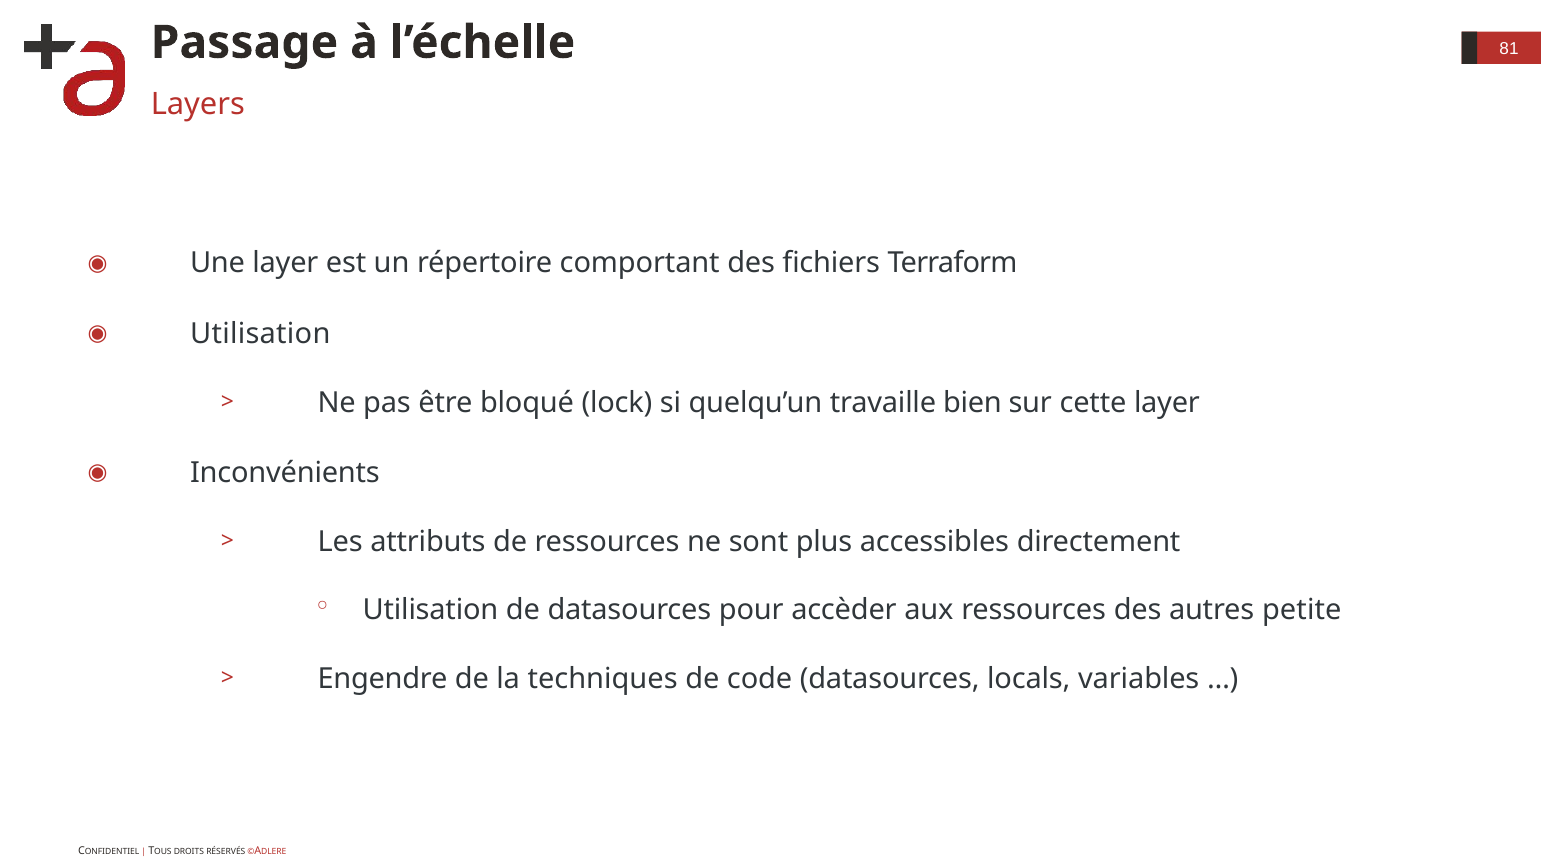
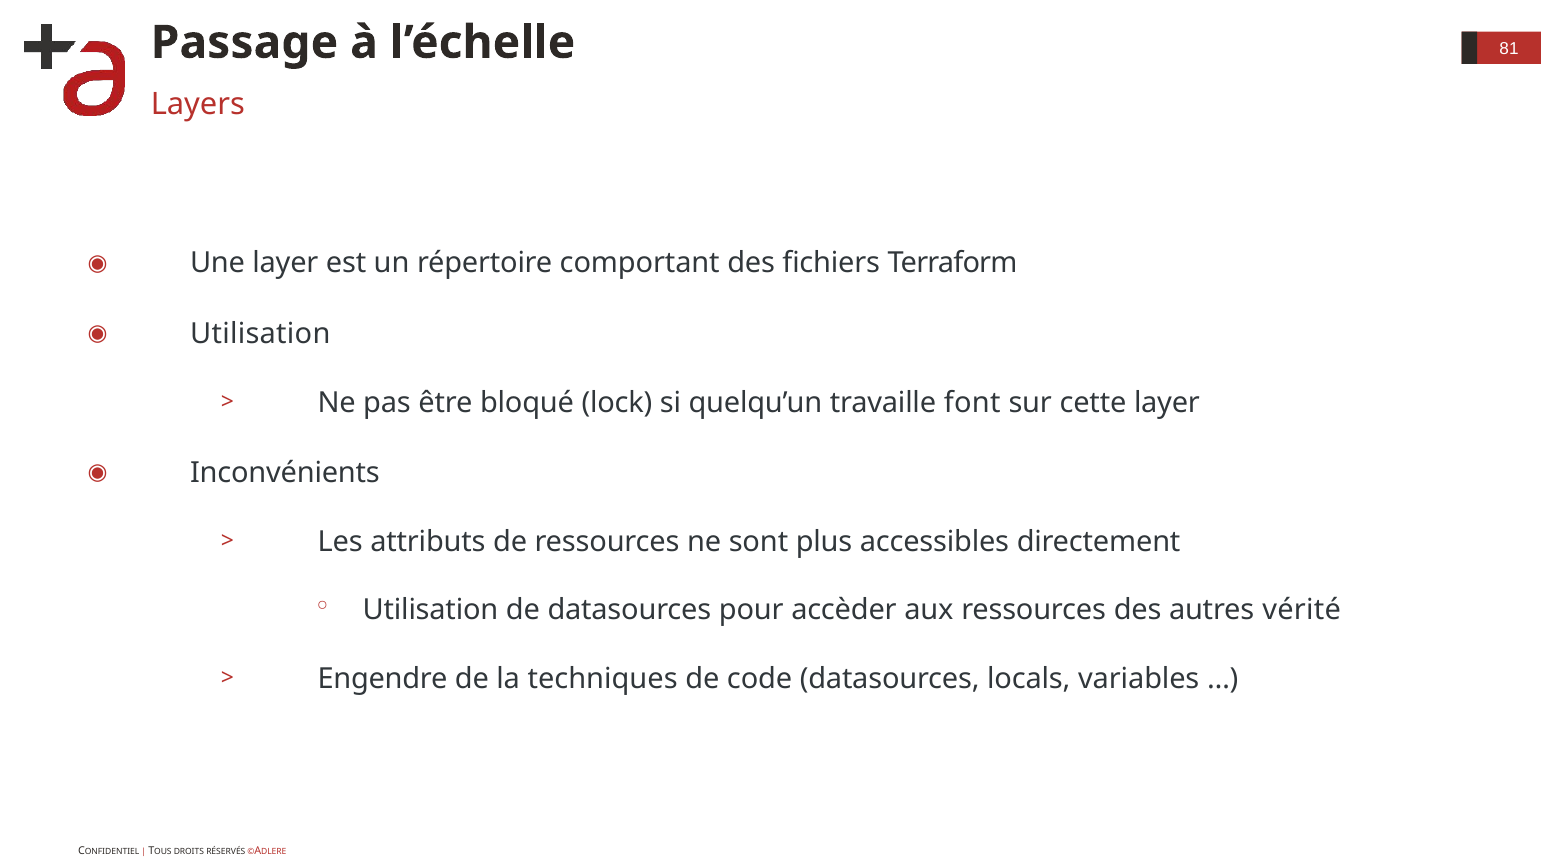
bien: bien -> font (972, 402)
petite: petite -> vérité (1302, 610)
